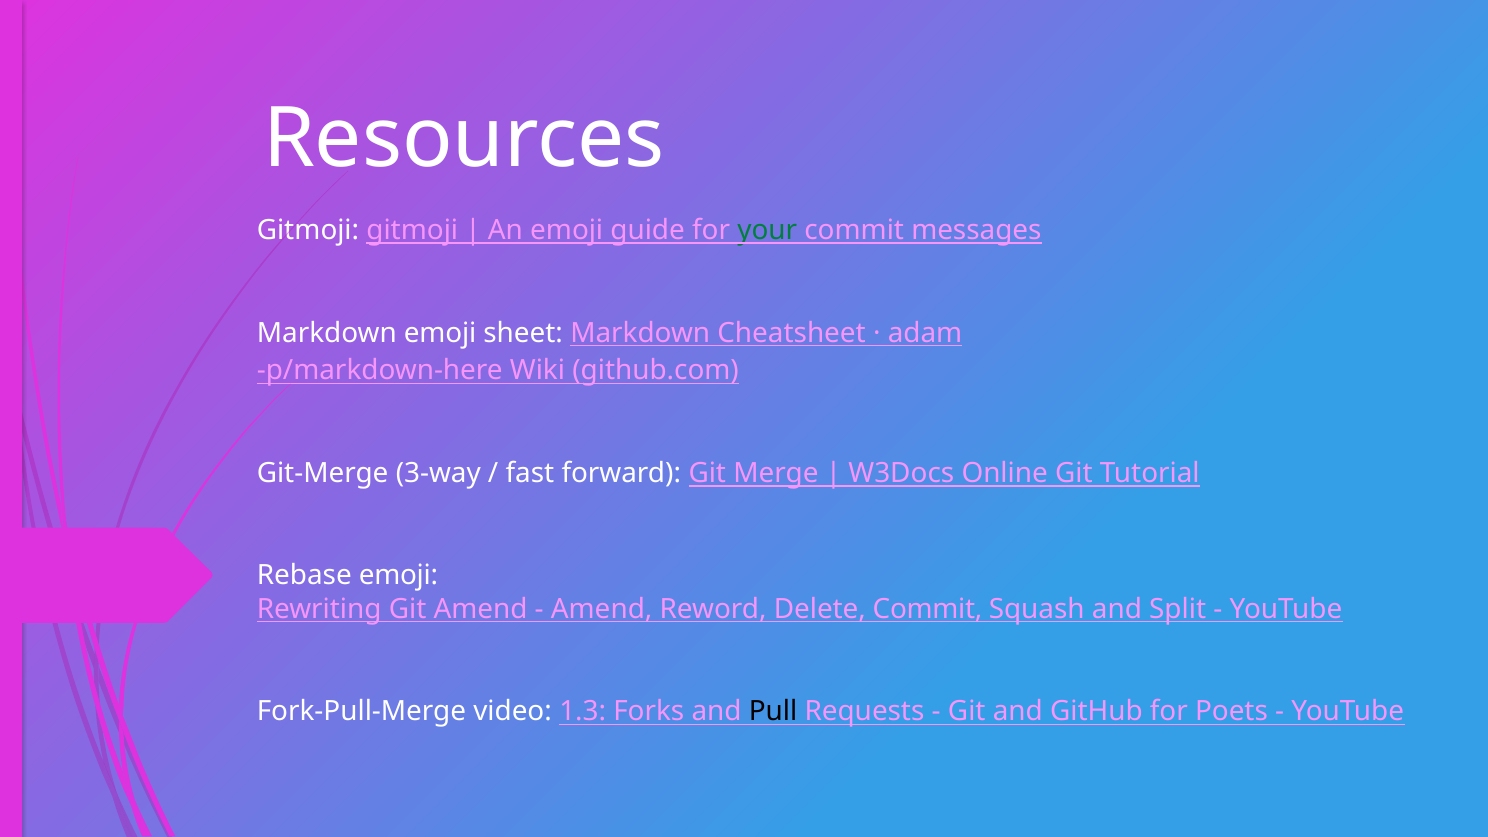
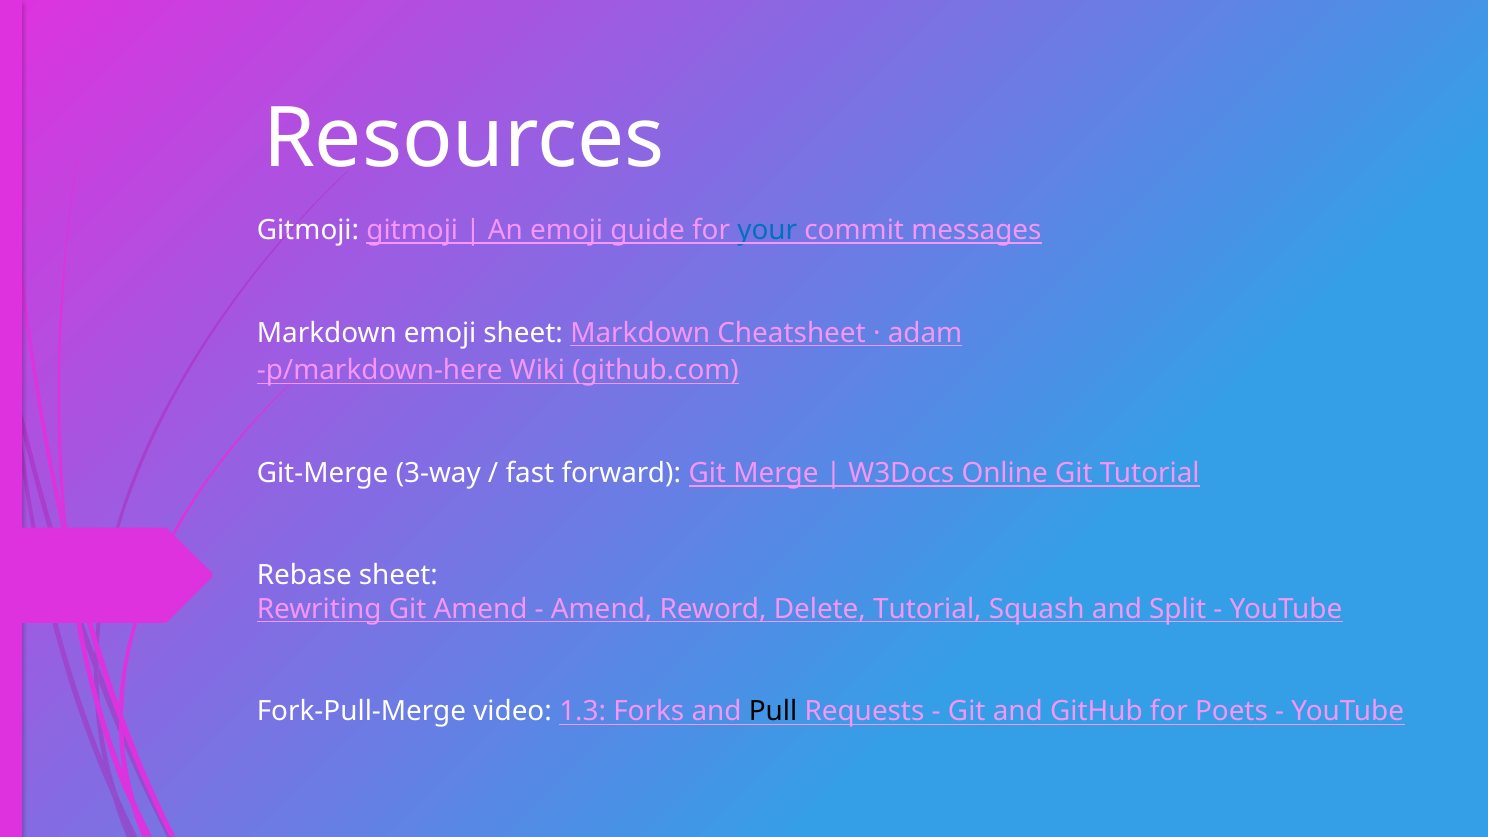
your colour: green -> blue (767, 230)
emoji: emoji -> sheet (398, 576)
Delete Commit: Commit -> Tutorial (927, 609)
